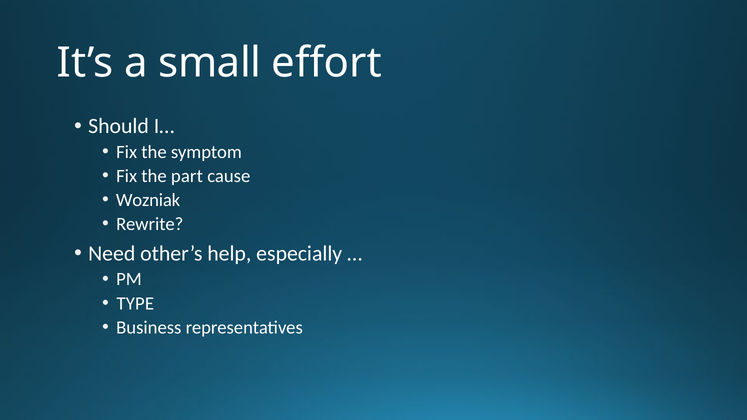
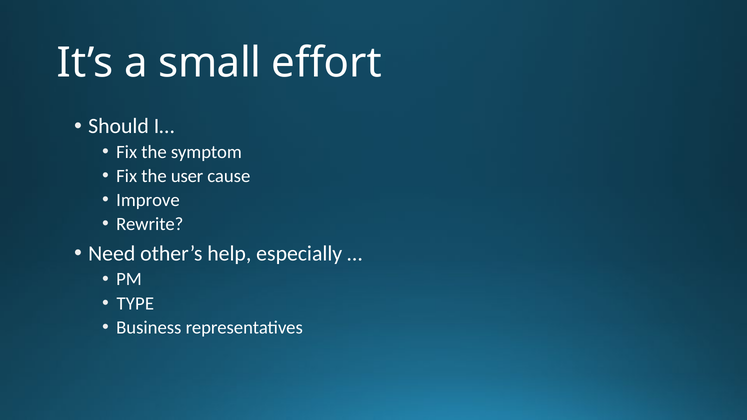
part: part -> user (187, 176)
Wozniak: Wozniak -> Improve (148, 200)
